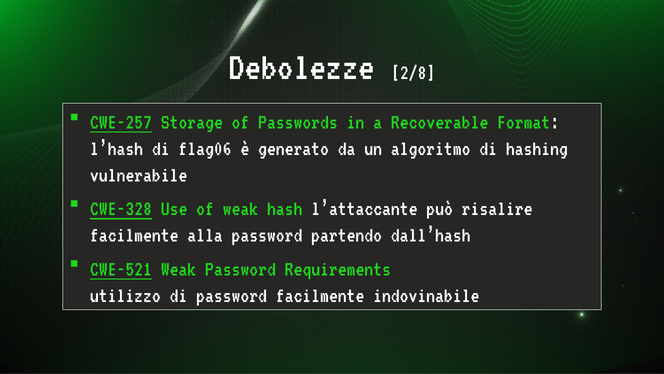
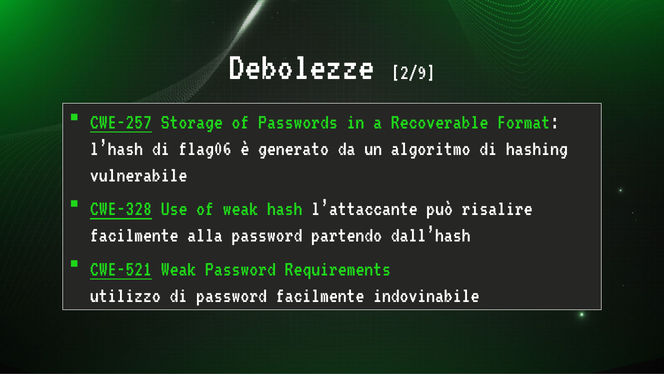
2/8: 2/8 -> 2/9 (413, 72)
